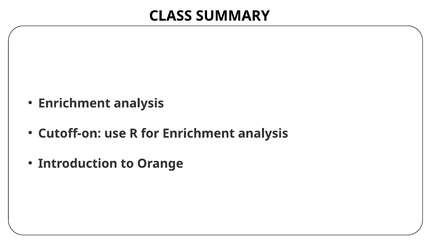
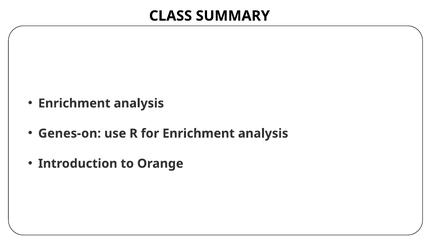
Cutoff-on: Cutoff-on -> Genes-on (70, 133)
